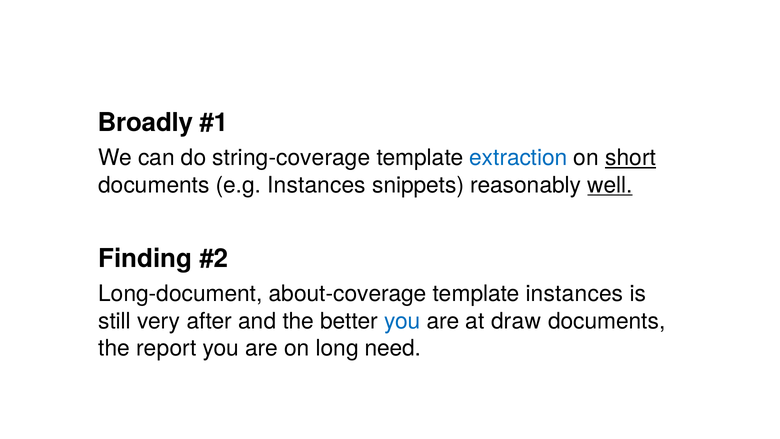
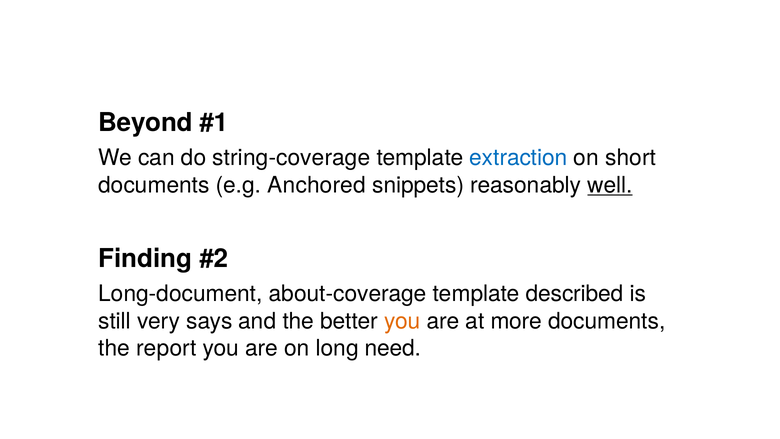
Broadly: Broadly -> Beyond (145, 123)
short underline: present -> none (631, 158)
e.g Instances: Instances -> Anchored (317, 185)
template instances: instances -> described (575, 294)
after: after -> says (209, 321)
you colour: blue -> orange (402, 321)
draw: draw -> more (516, 321)
